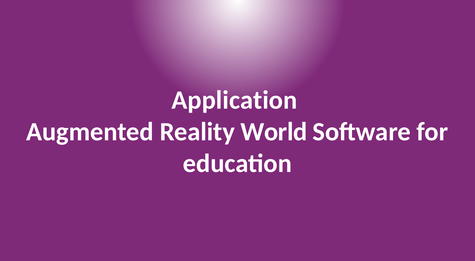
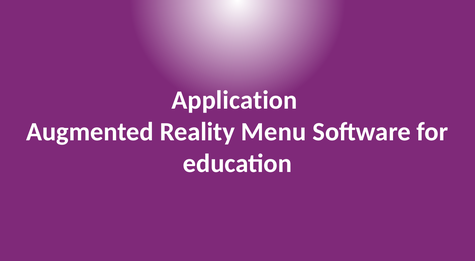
World: World -> Menu (274, 132)
